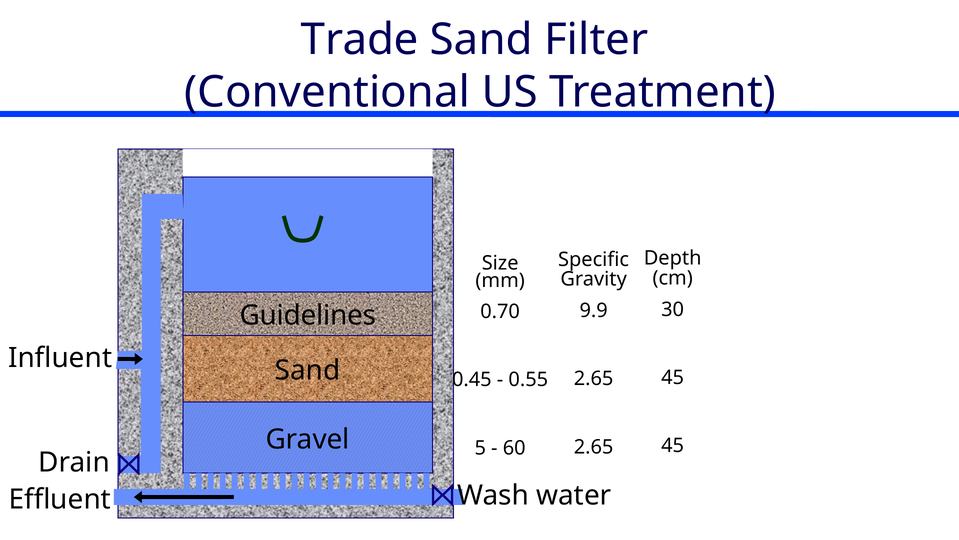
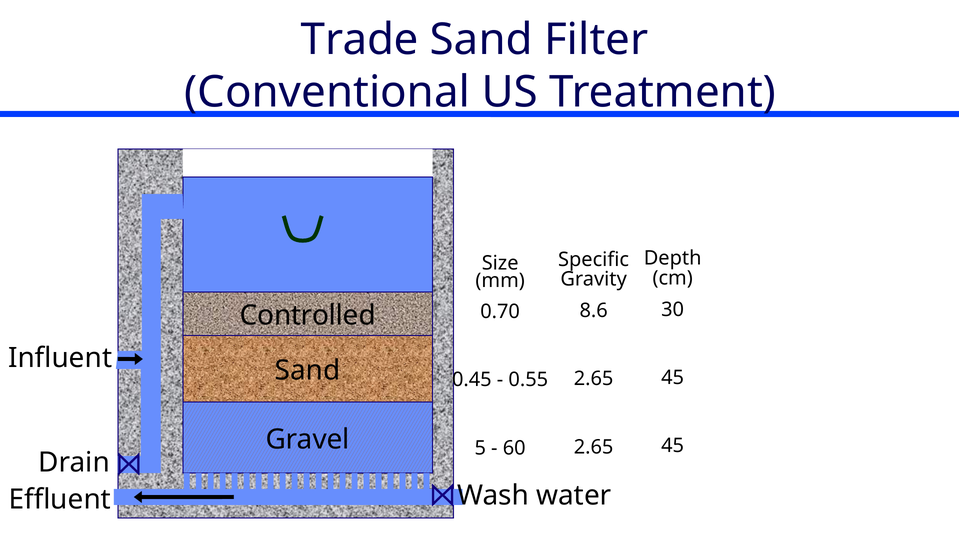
9.9: 9.9 -> 8.6 (594, 311)
Guidelines: Guidelines -> Controlled (308, 315)
